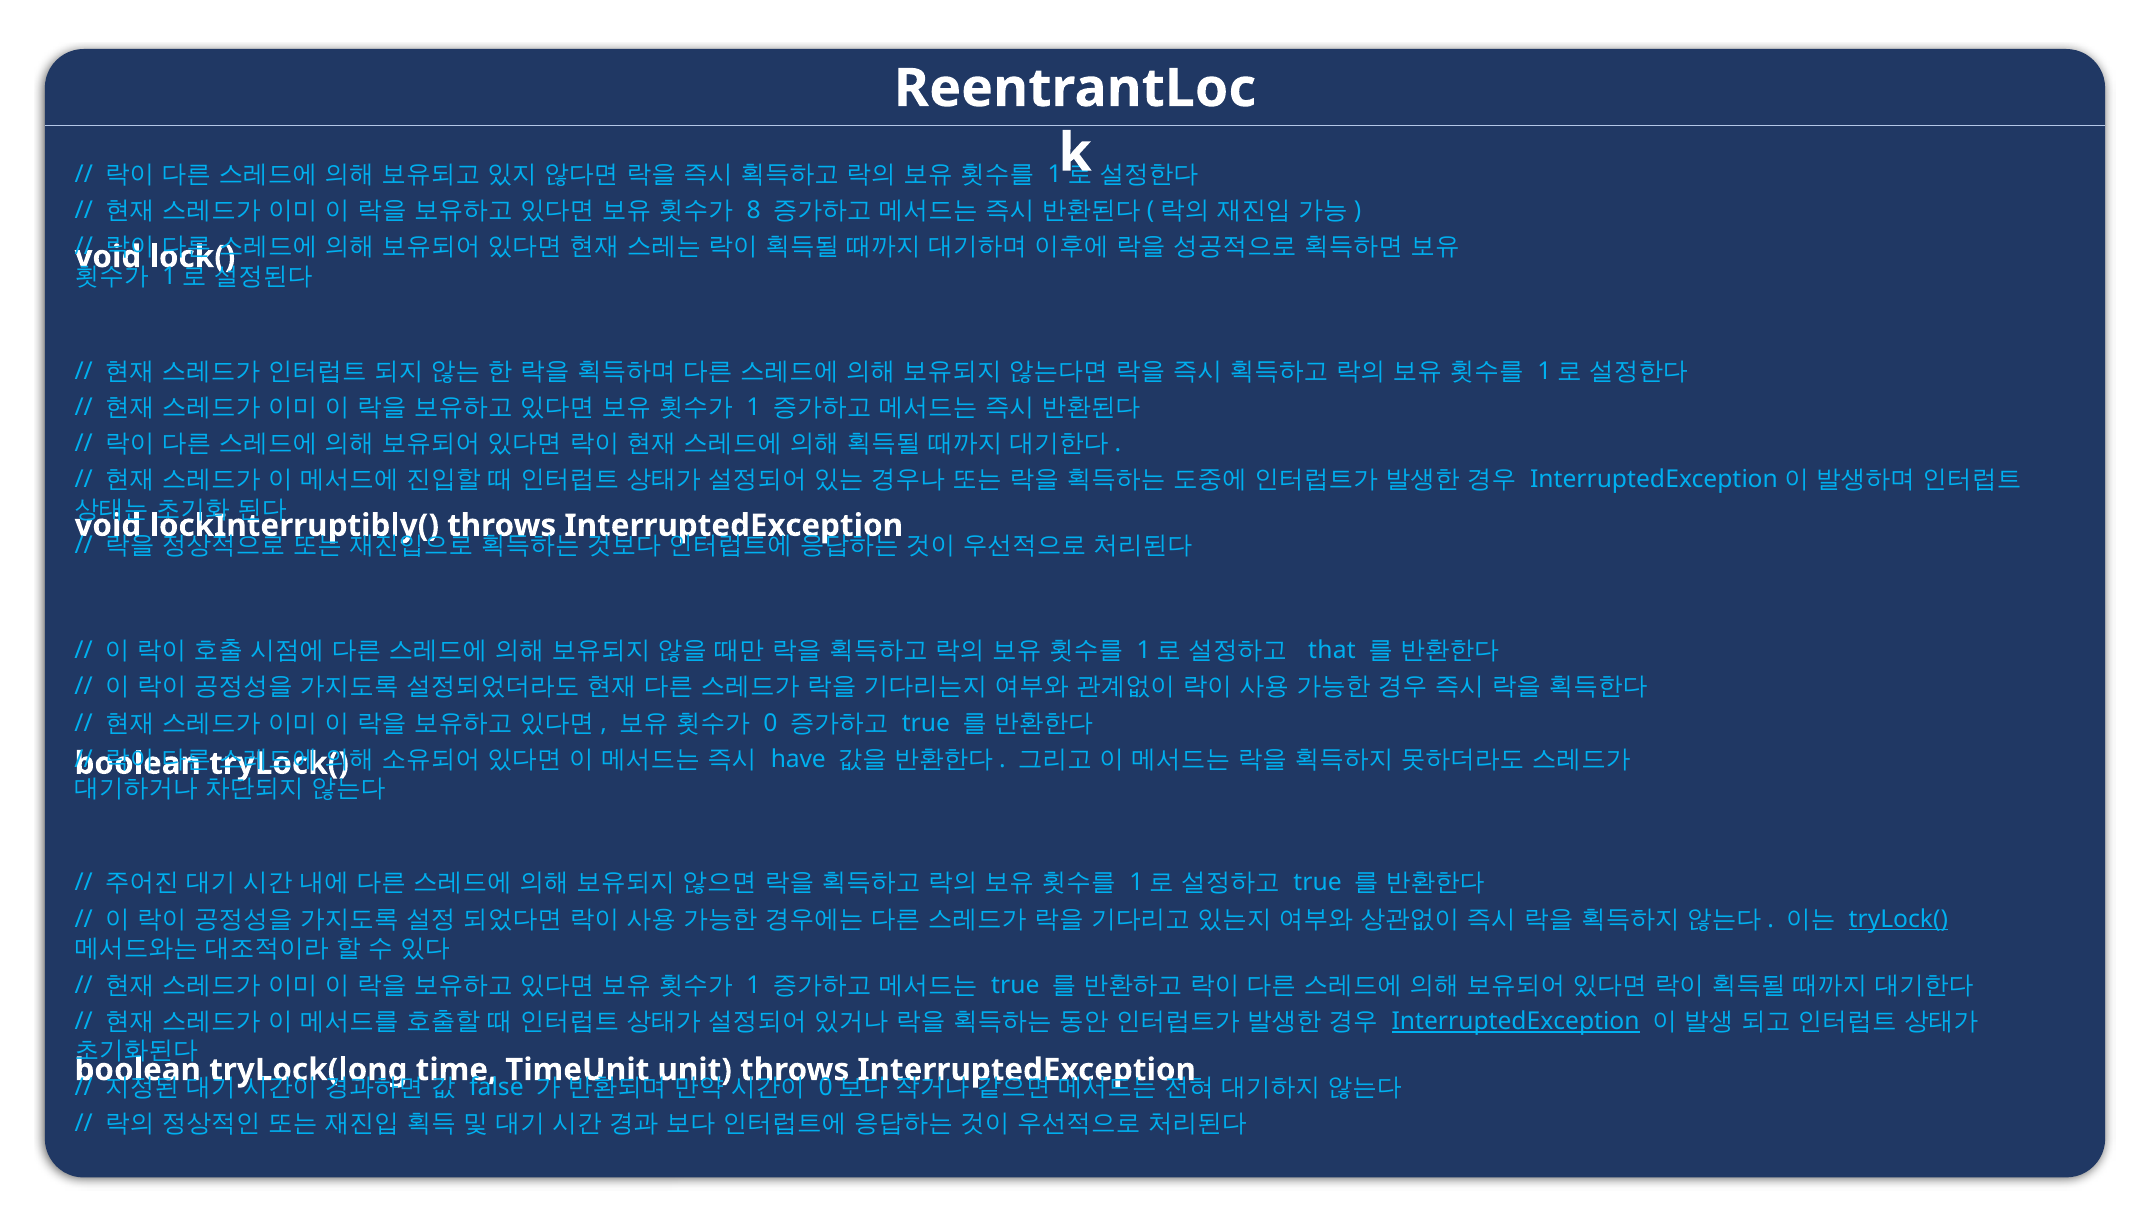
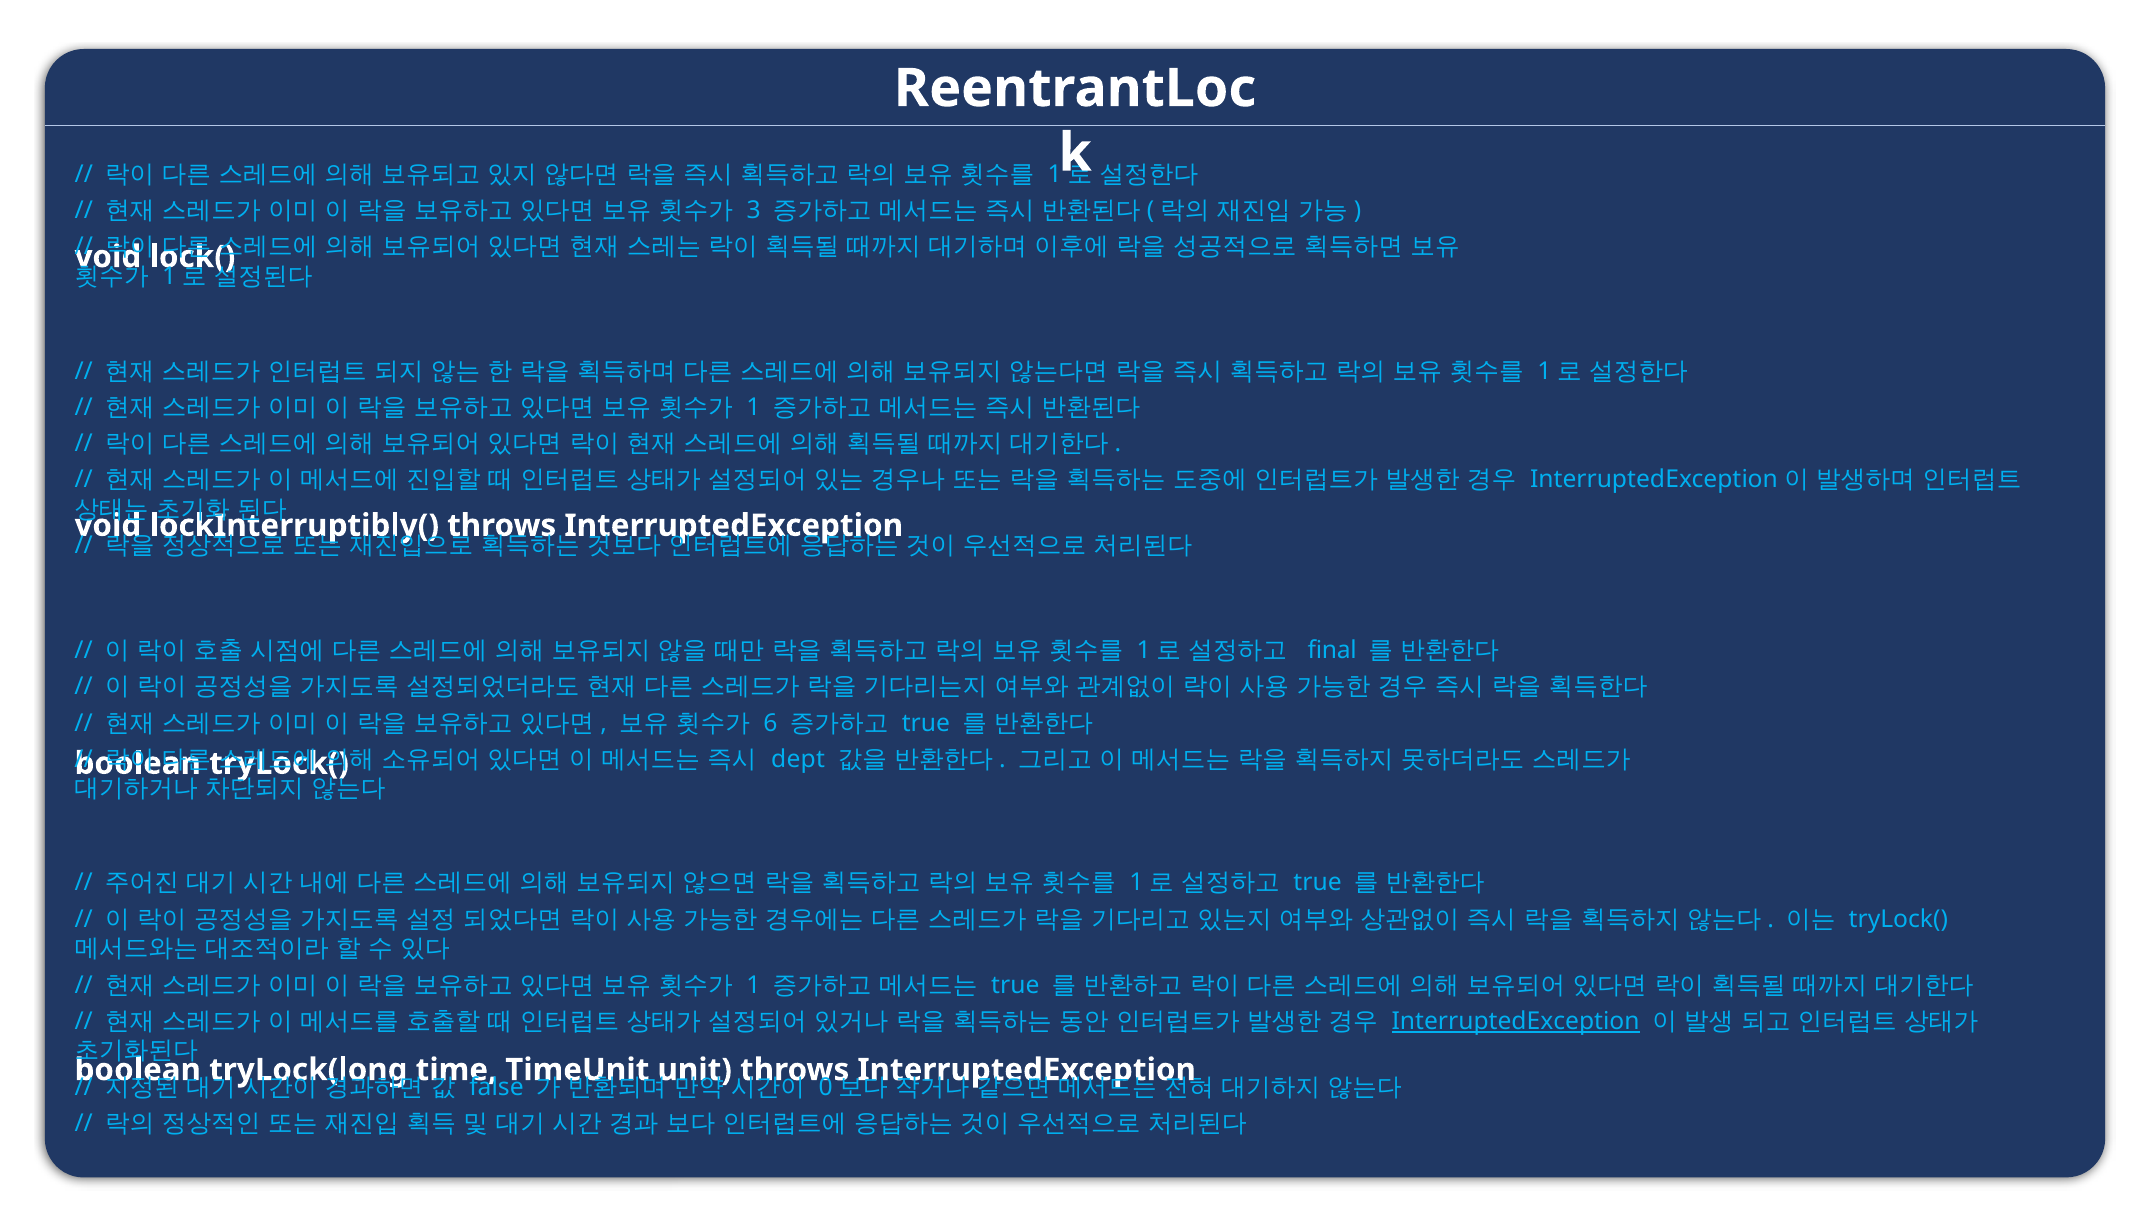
8: 8 -> 3 (754, 210)
that: that -> final (1332, 651)
0: 0 -> 6 (770, 723)
have: have -> dept (798, 760)
tryLock( underline: present -> none (1898, 919)
